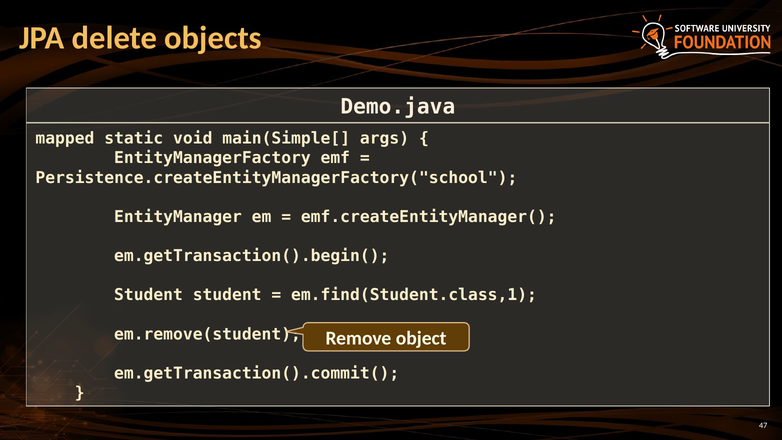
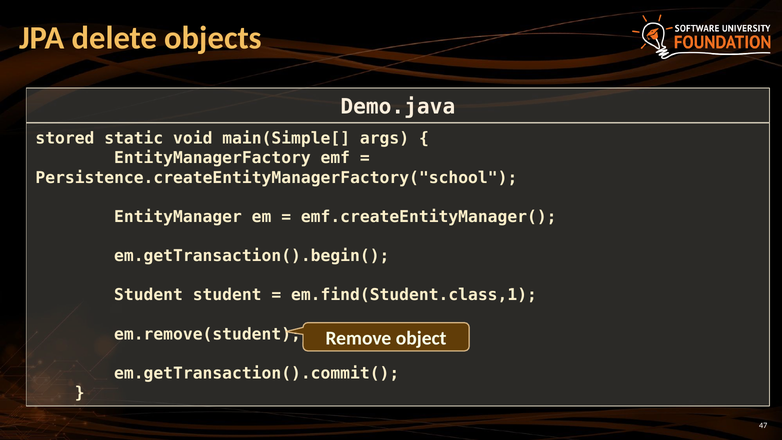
mapped: mapped -> stored (65, 139)
